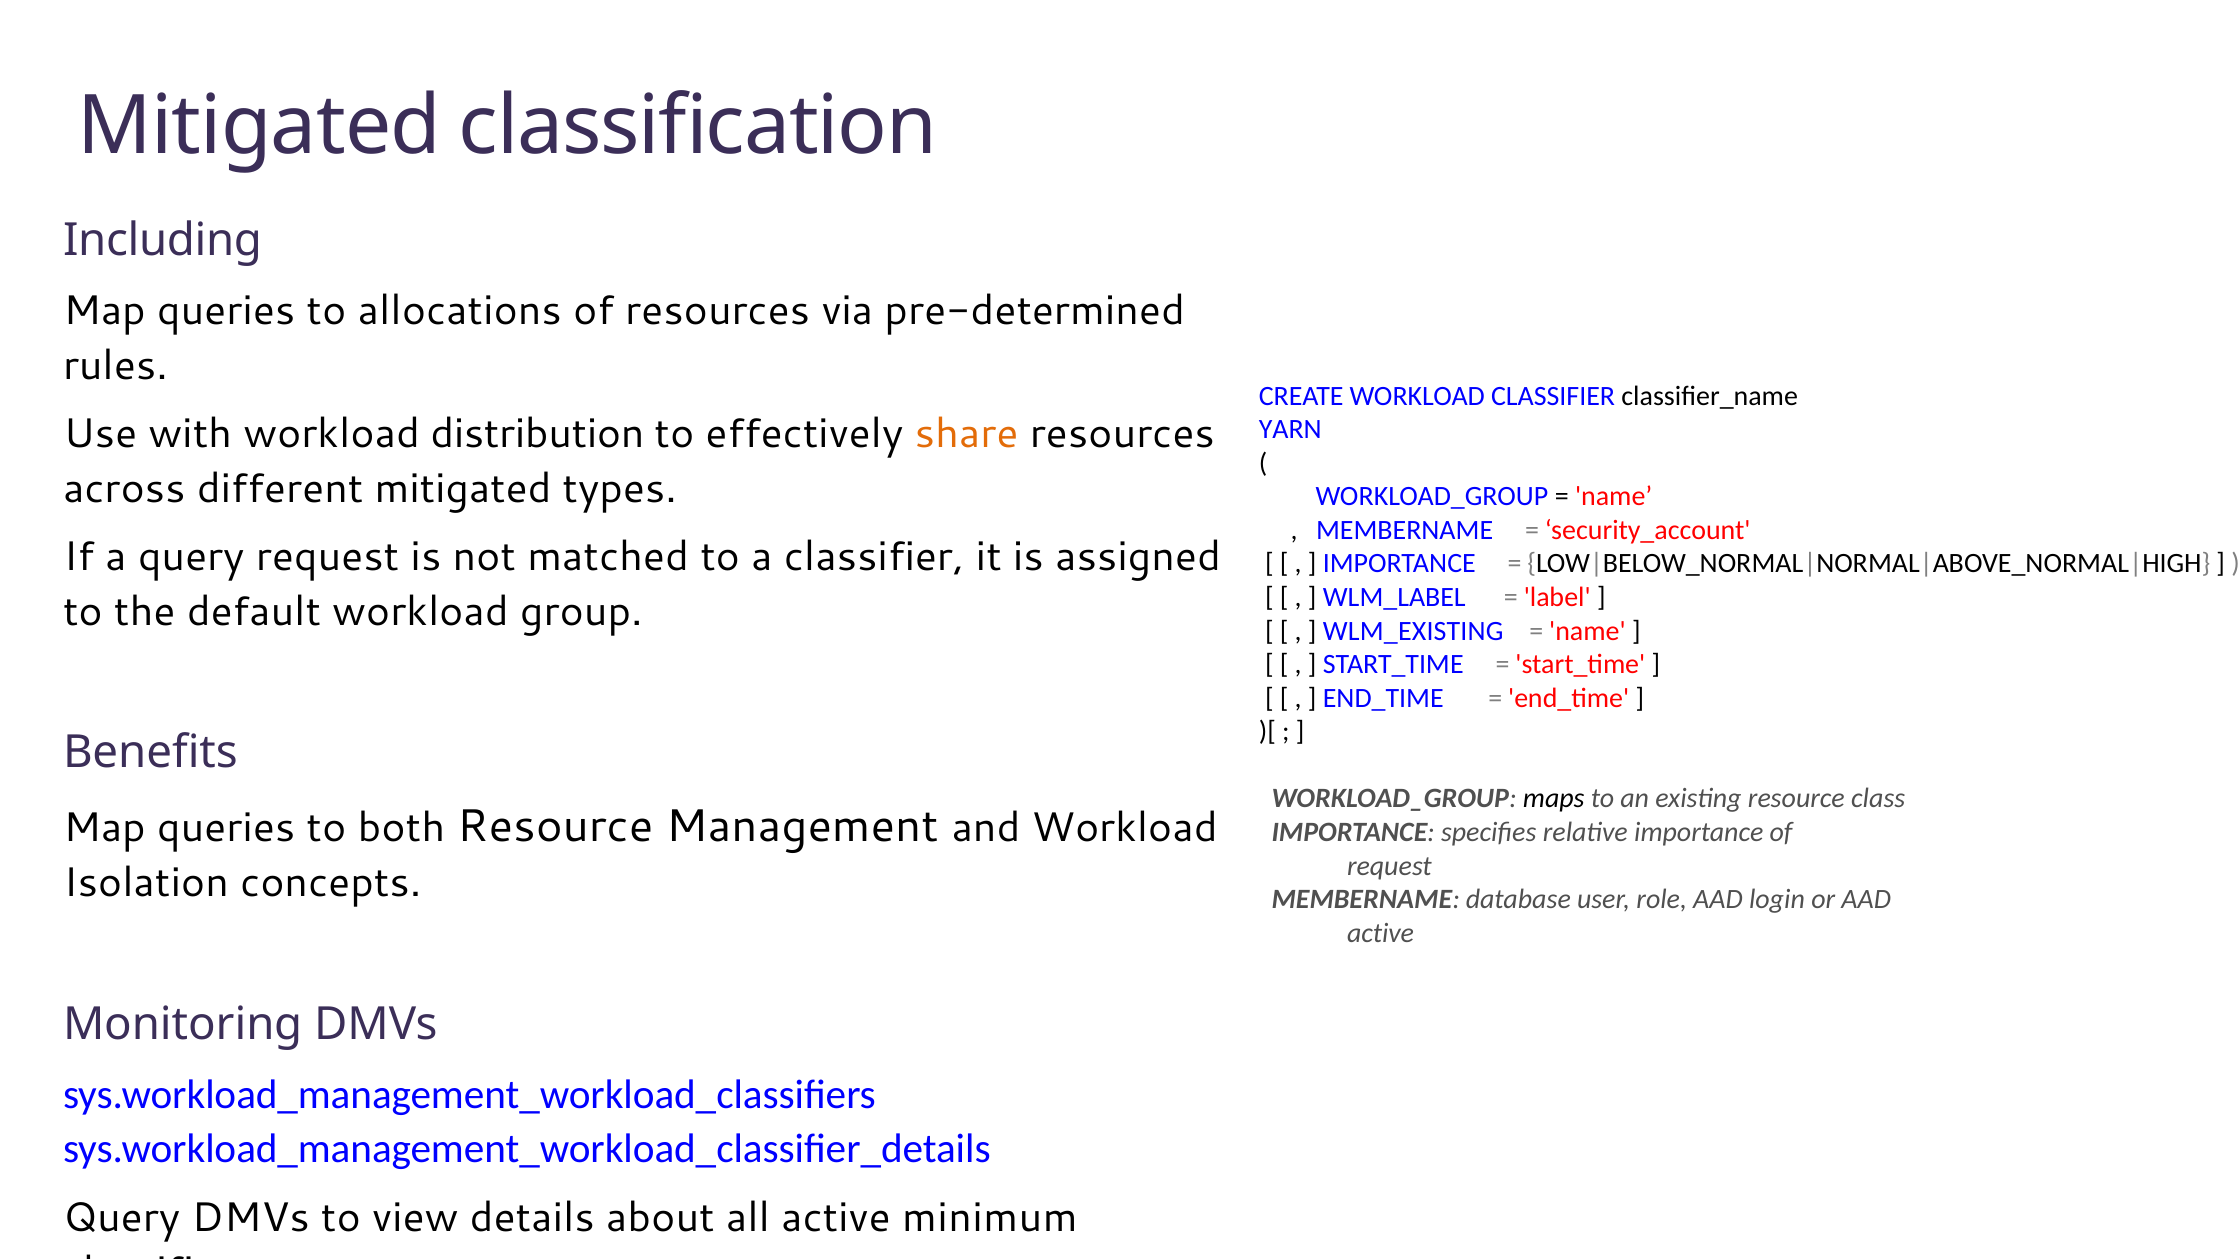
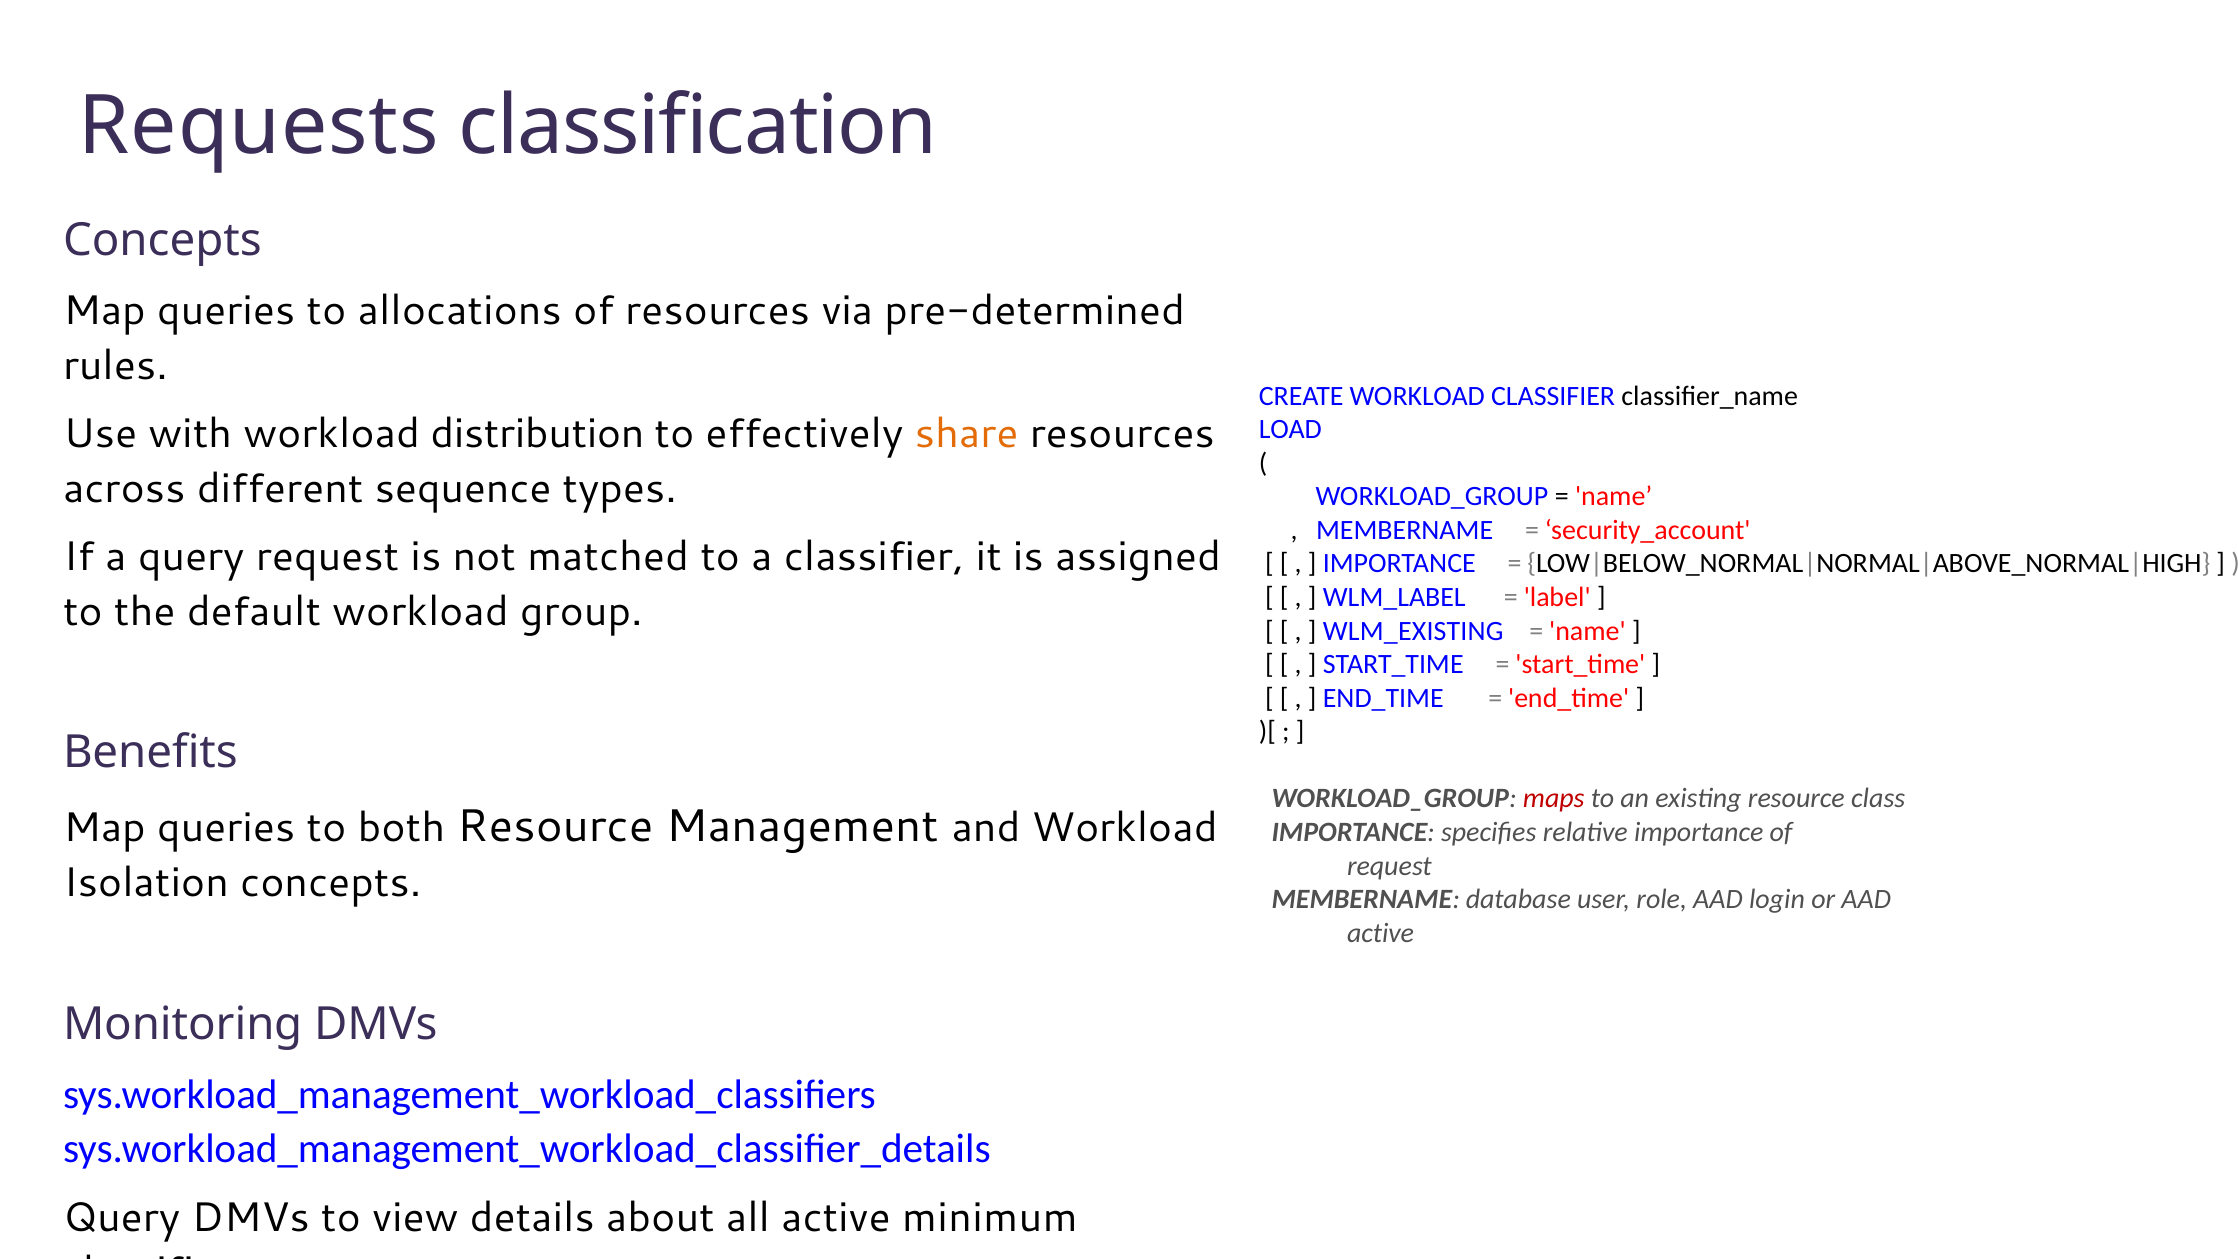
Mitigated: Mitigated -> Requests (259, 126)
Including: Including -> Concepts (162, 240)
YARN: YARN -> LOAD (1290, 429)
different mitigated: mitigated -> sequence (463, 488)
maps colour: black -> red (1554, 799)
